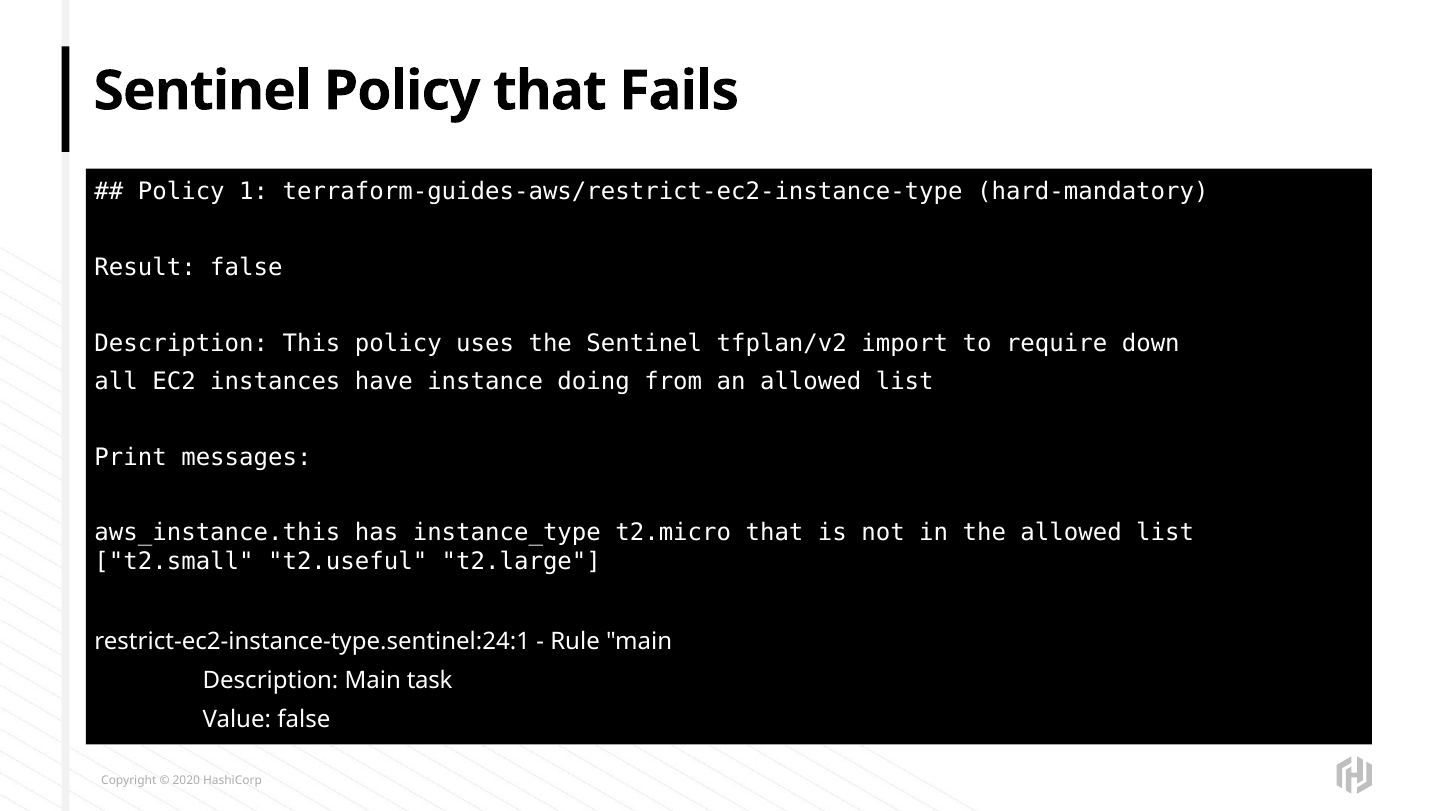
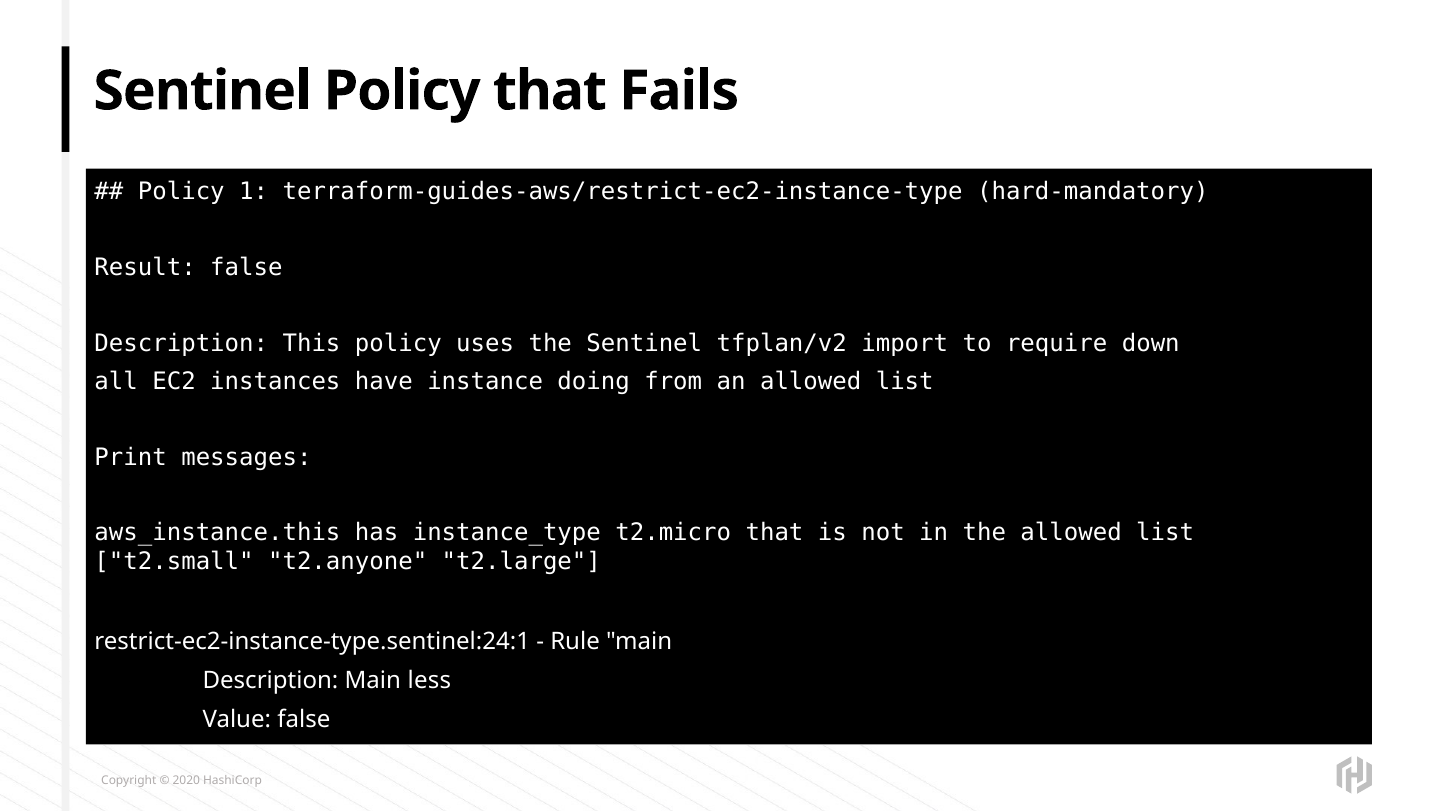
t2.useful: t2.useful -> t2.anyone (348, 562)
task: task -> less (429, 680)
